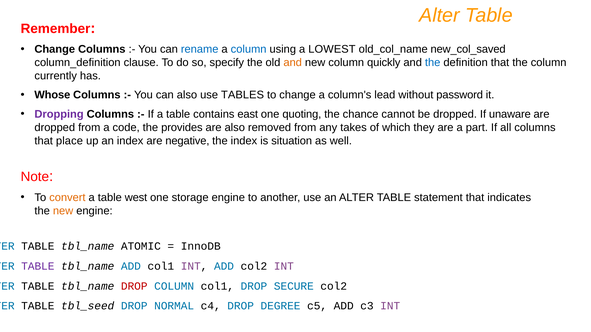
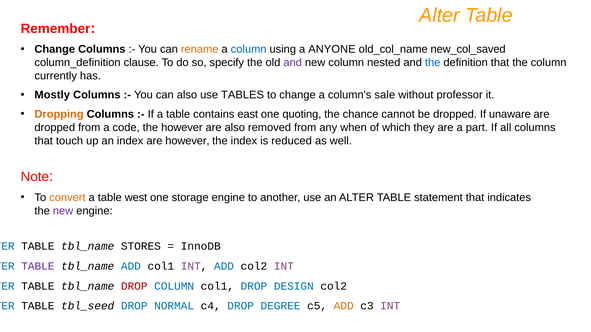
rename colour: blue -> orange (200, 49)
LOWEST: LOWEST -> ANYONE (332, 49)
and colour: orange -> purple (293, 63)
quickly: quickly -> nested (384, 63)
Whose: Whose -> Mostly (52, 95)
lead: lead -> sale (385, 95)
password: password -> professor (460, 95)
Dropping colour: purple -> orange (59, 114)
the provides: provides -> however (182, 128)
takes: takes -> when (354, 128)
place: place -> touch (70, 141)
are negative: negative -> however (187, 141)
situation: situation -> reduced (292, 141)
new colour: orange -> purple (63, 211)
ATOMIC: ATOMIC -> STORES (141, 246)
SECURE: SECURE -> DESIGN (294, 286)
ADD colour: black -> orange (344, 306)
